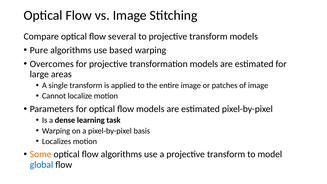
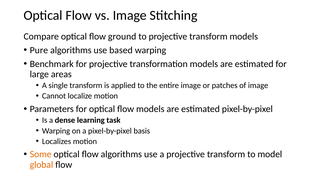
several: several -> ground (122, 36)
Overcomes: Overcomes -> Benchmark (52, 64)
global colour: blue -> orange (41, 165)
